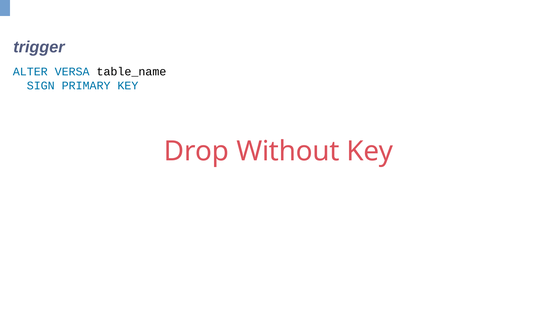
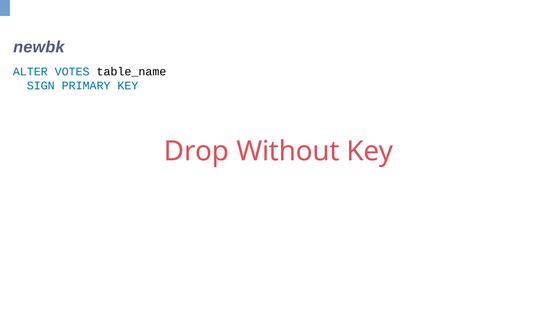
trigger: trigger -> newbk (39, 47)
VERSA: VERSA -> VOTES (72, 72)
